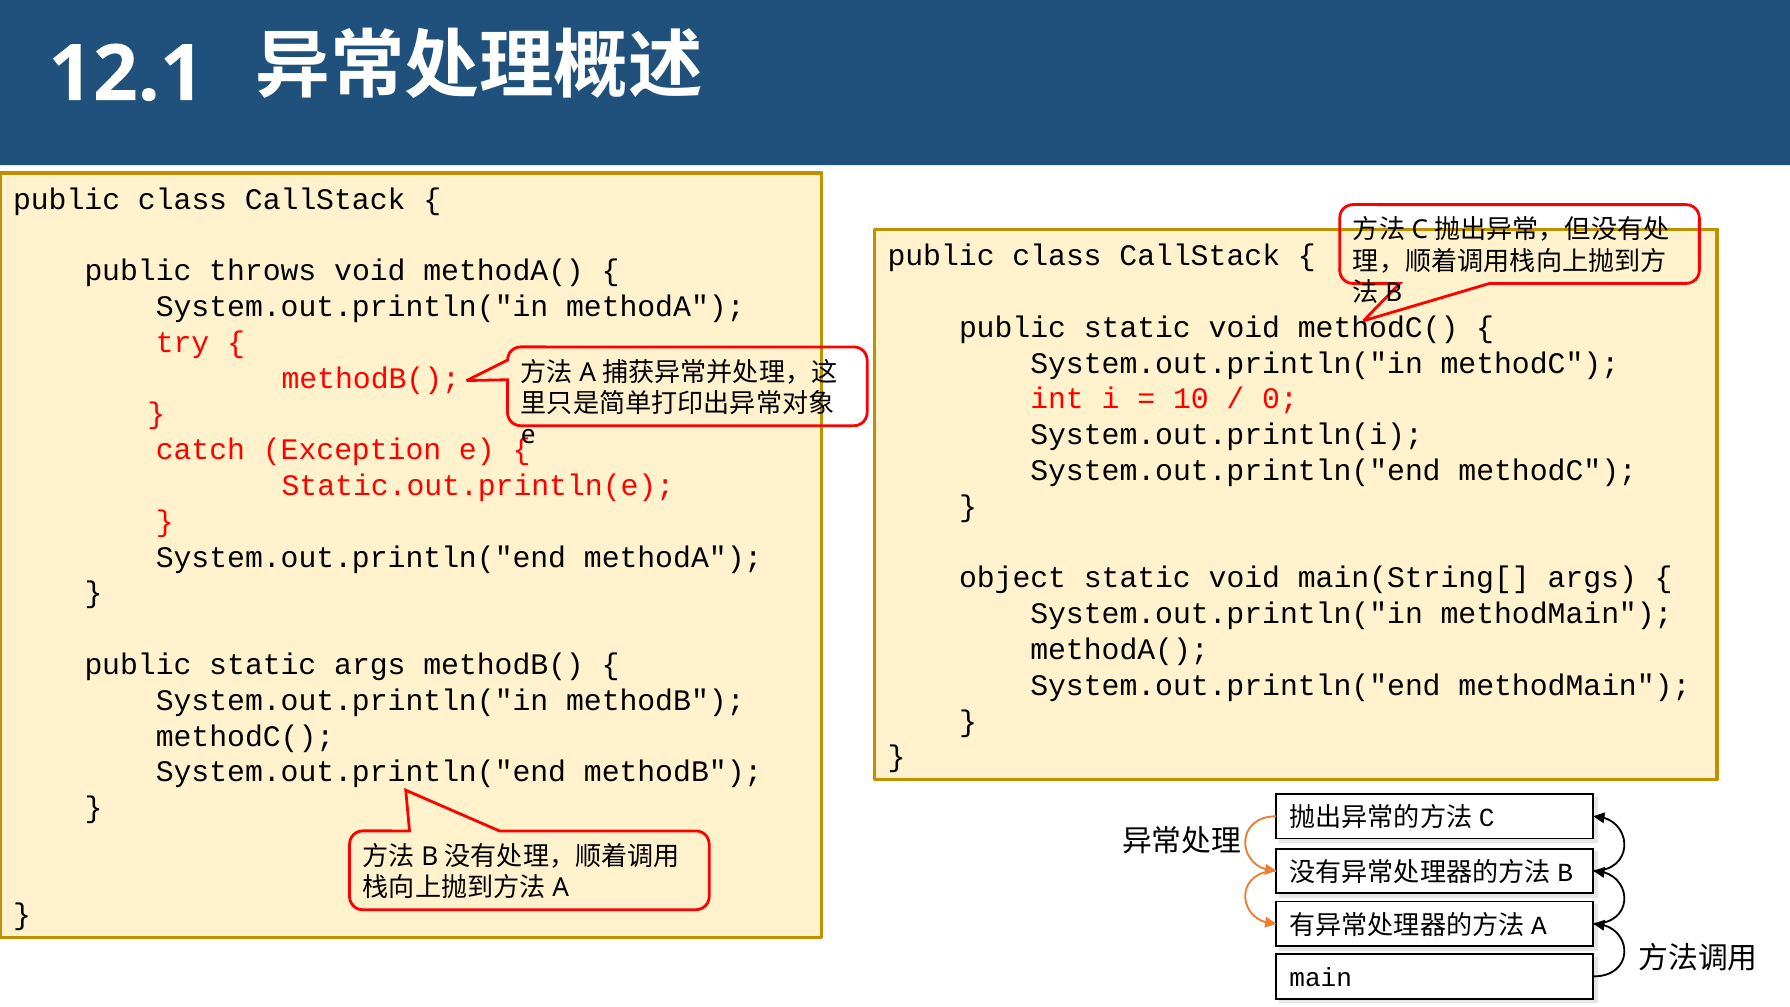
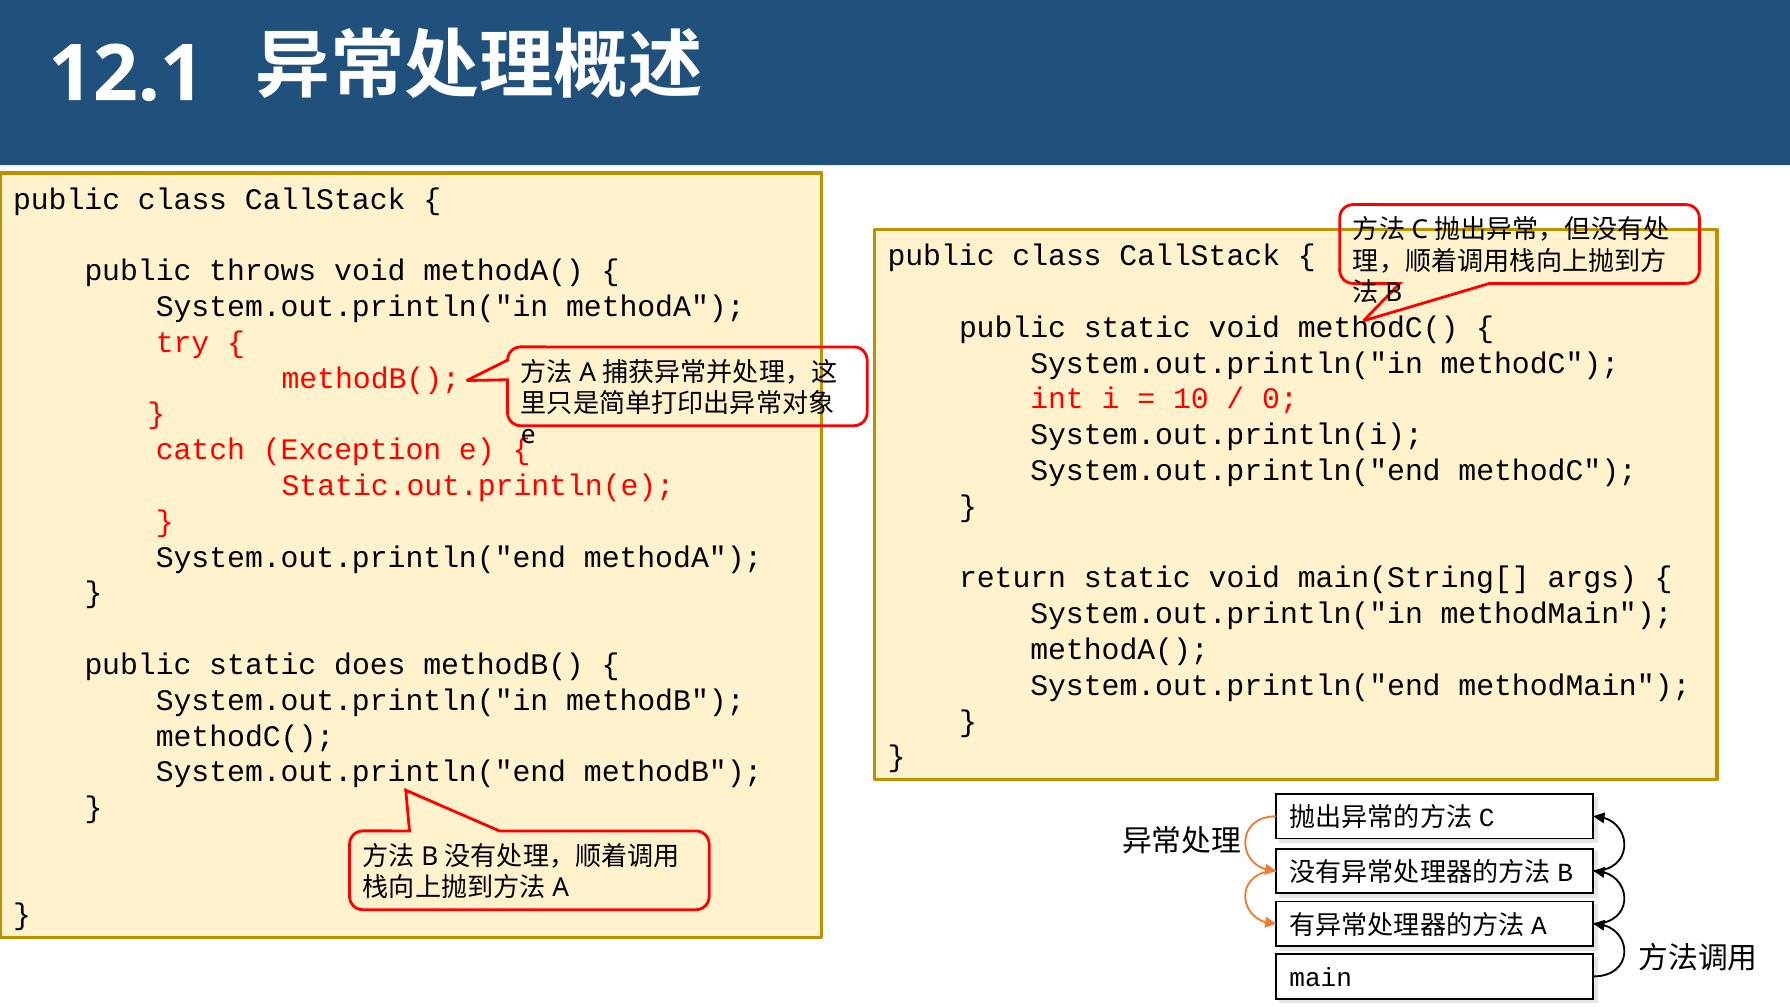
object: object -> return (1013, 578)
static args: args -> does (370, 665)
